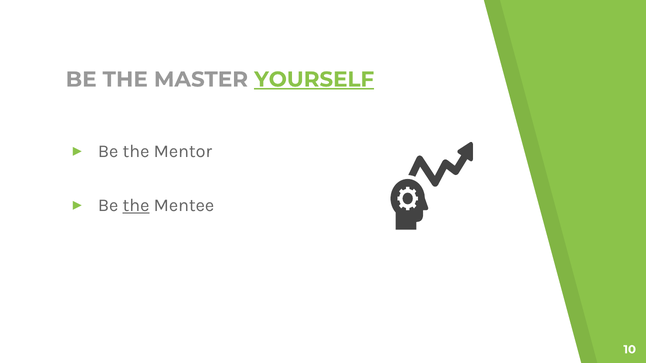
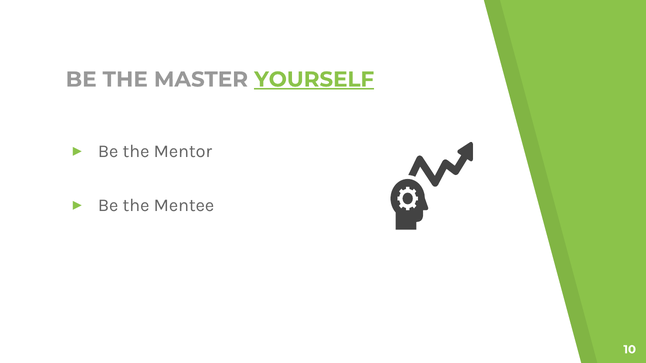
the underline: present -> none (136, 206)
